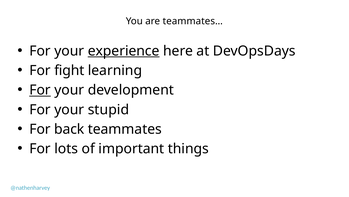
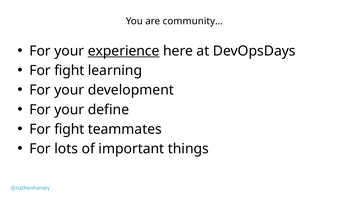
teammates…: teammates… -> community… (193, 21)
For underline: present -> none (40, 90)
stupid: stupid -> define (108, 109)
back: back -> fight (69, 129)
